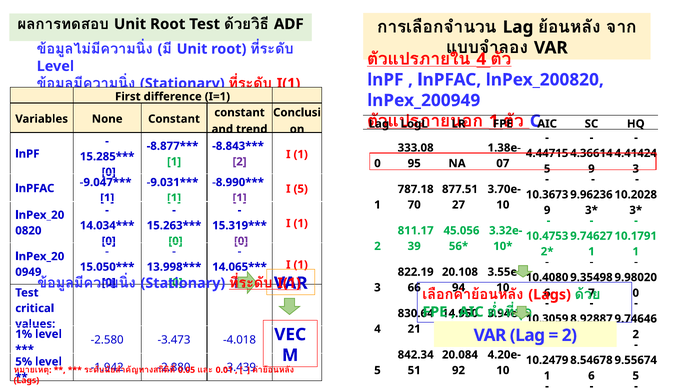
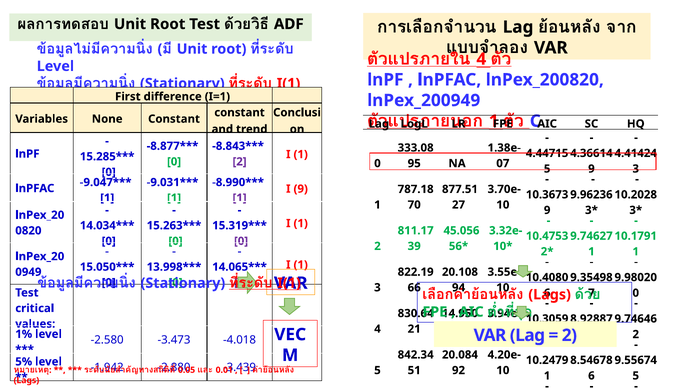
1: 1 -> 0 (174, 162)
I 5: 5 -> 9 (301, 189)
